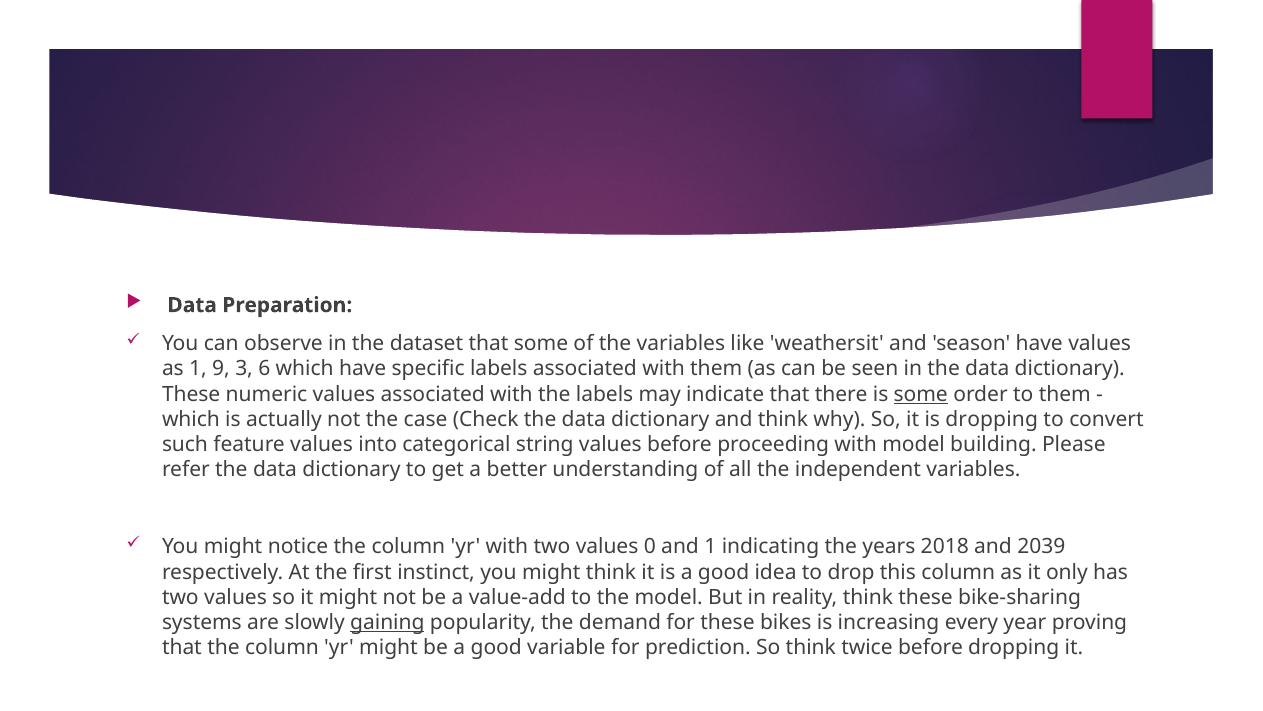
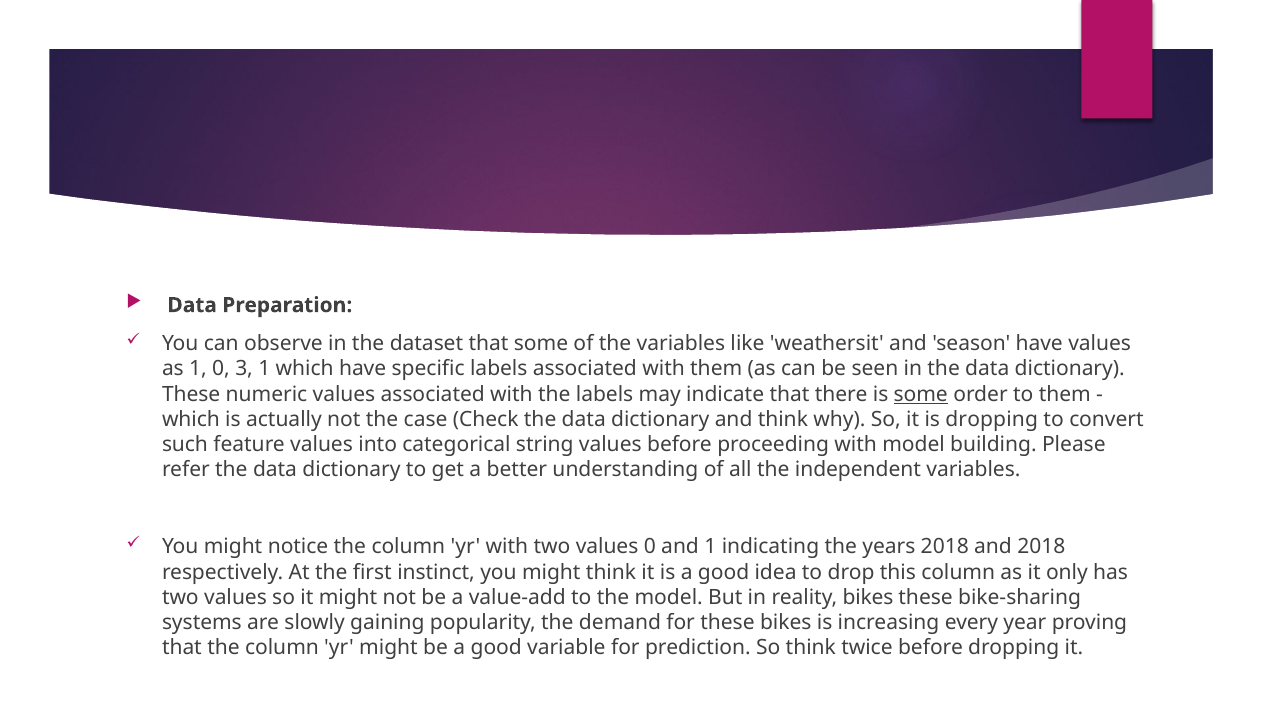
1 9: 9 -> 0 (221, 369)
3 6: 6 -> 1 (264, 369)
and 2039: 2039 -> 2018 (1041, 546)
reality think: think -> bikes (868, 597)
gaining underline: present -> none (387, 622)
